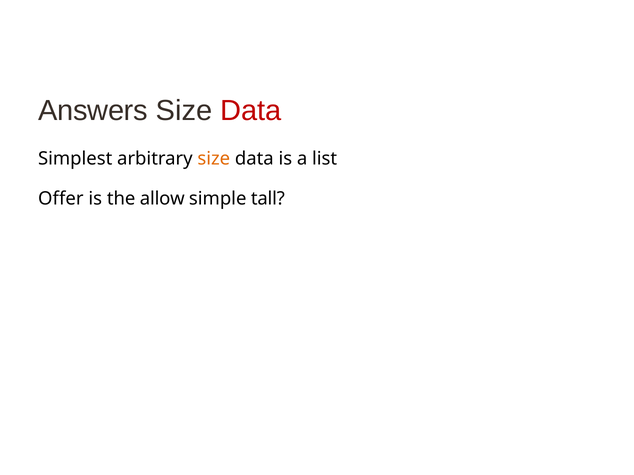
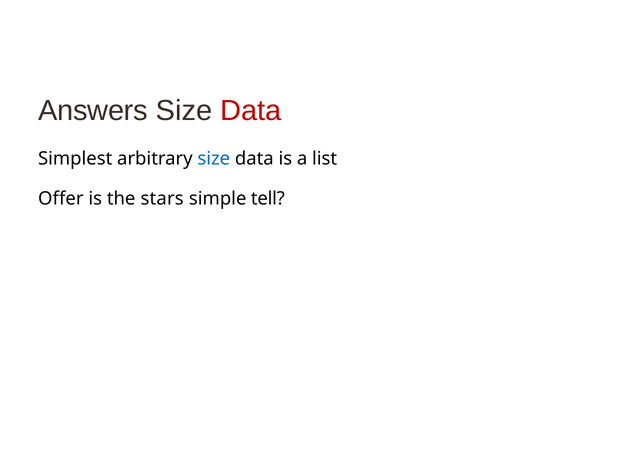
size colour: orange -> blue (214, 159)
allow: allow -> stars (162, 199)
tall: tall -> tell (268, 199)
